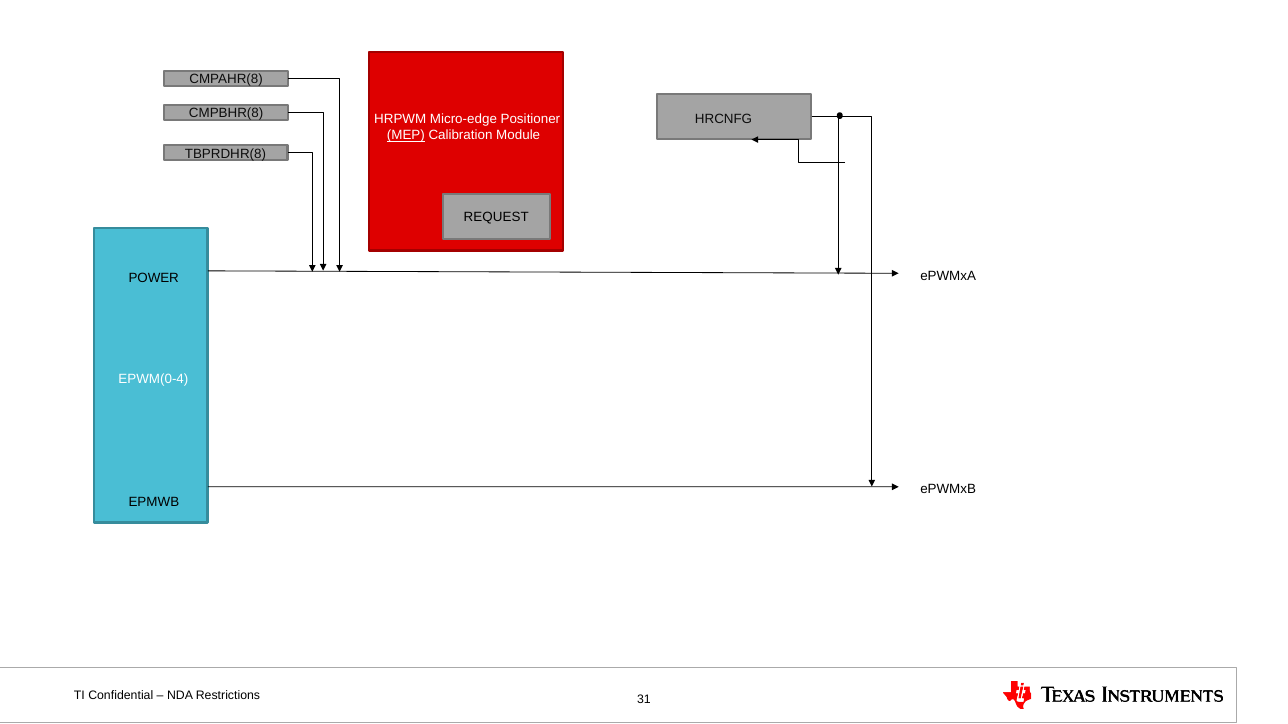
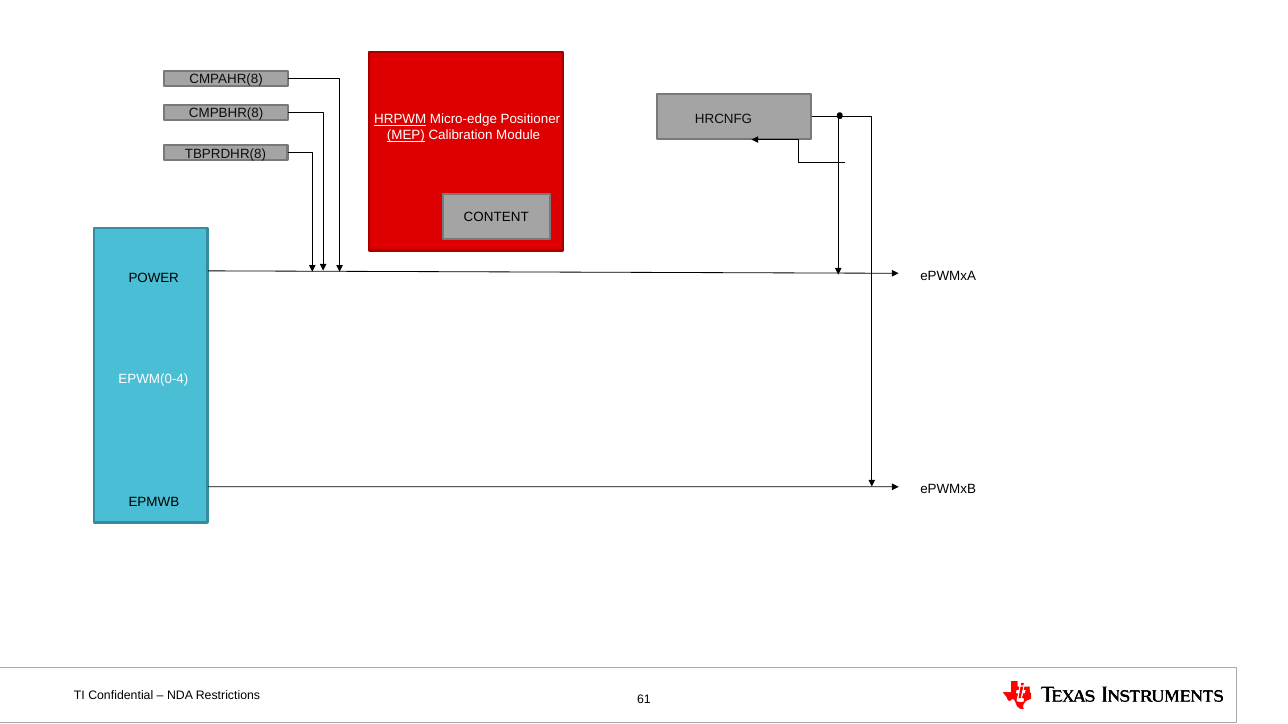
HRPWM underline: none -> present (400, 119)
REQUEST: REQUEST -> CONTENT (496, 217)
31: 31 -> 61 (644, 700)
